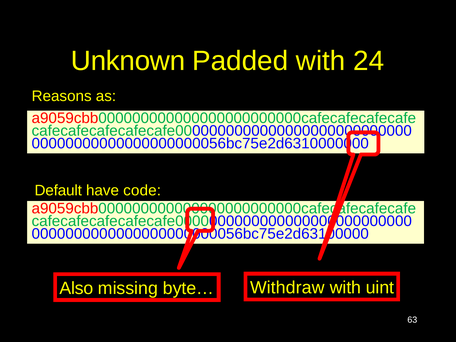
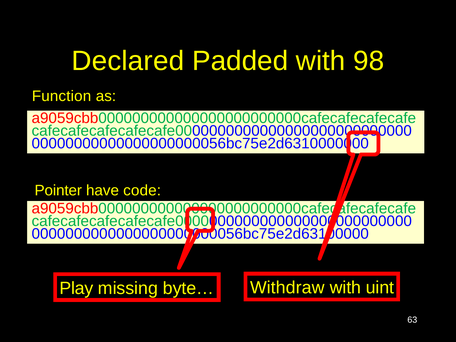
Unknown: Unknown -> Declared (128, 61)
24: 24 -> 98 (369, 61)
Reasons: Reasons -> Function (62, 96)
Default: Default -> Pointer (58, 190)
Also: Also -> Play (76, 288)
